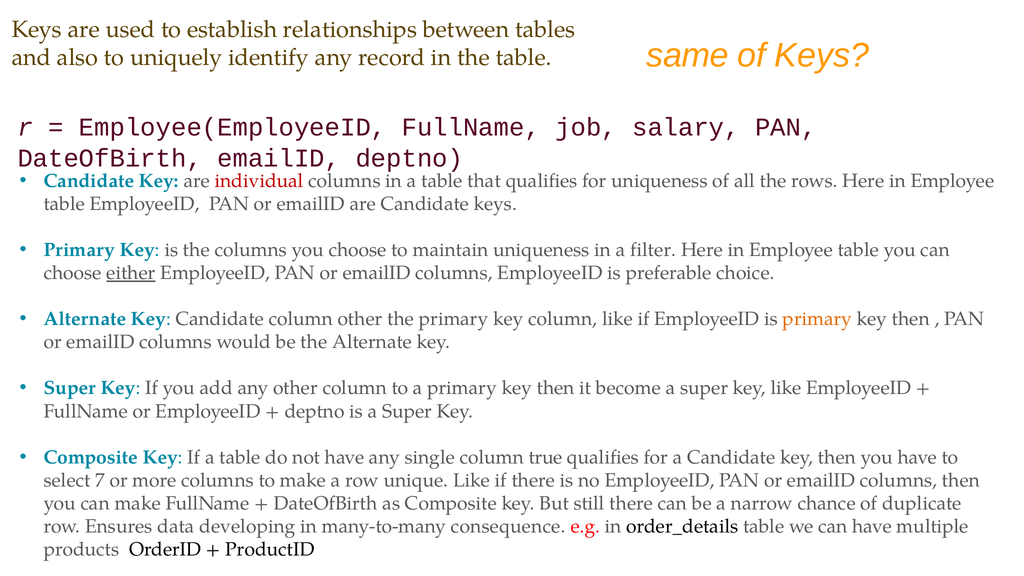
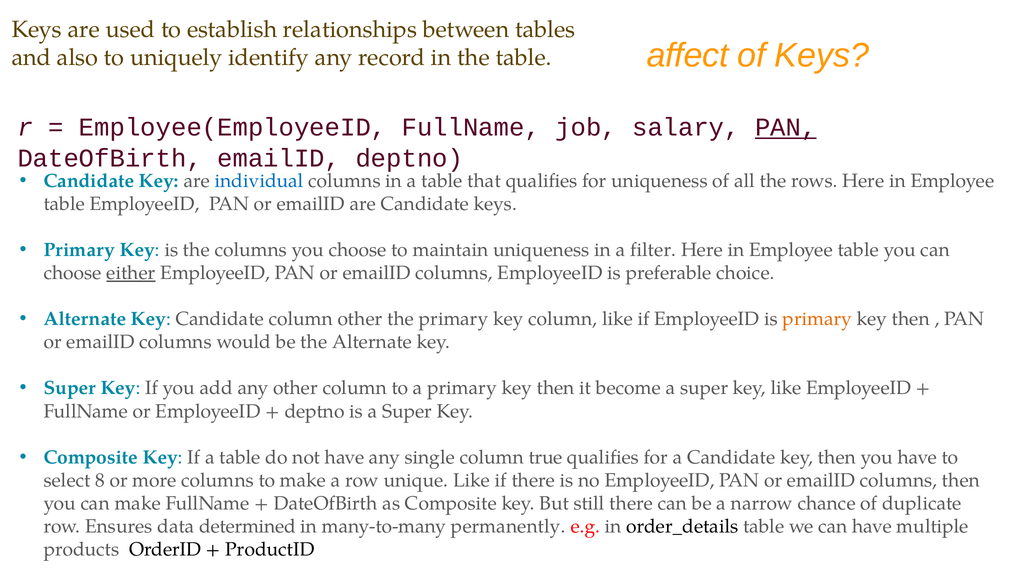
same: same -> affect (688, 56)
PAN underline: none -> present (786, 127)
individual colour: red -> blue (259, 181)
7: 7 -> 8 (100, 480)
developing: developing -> determined (248, 526)
consequence: consequence -> permanently (508, 526)
